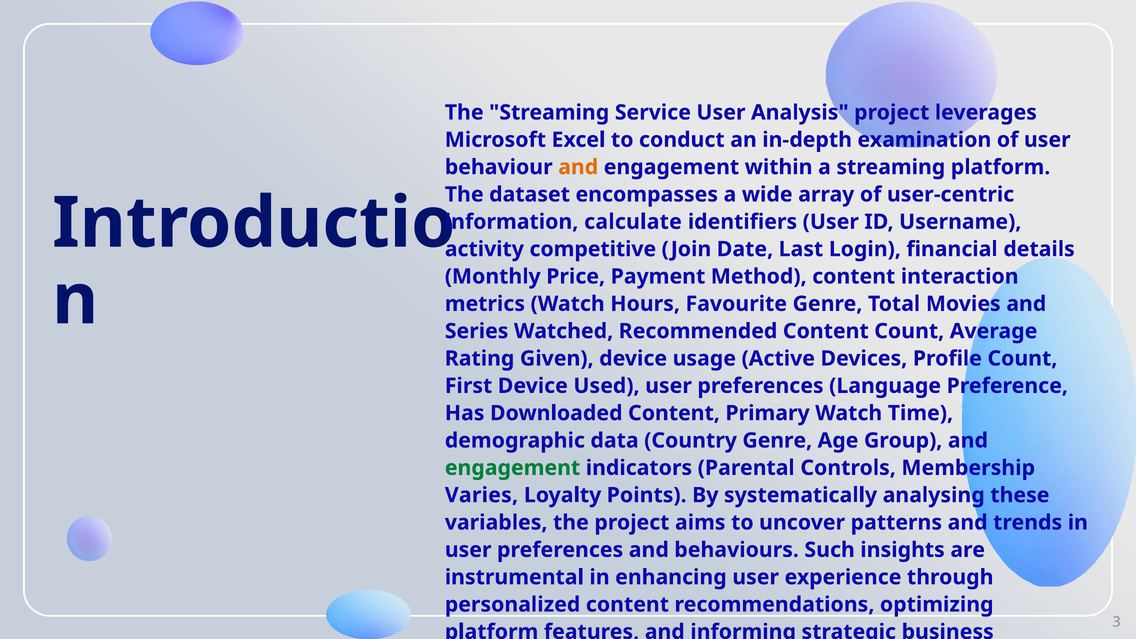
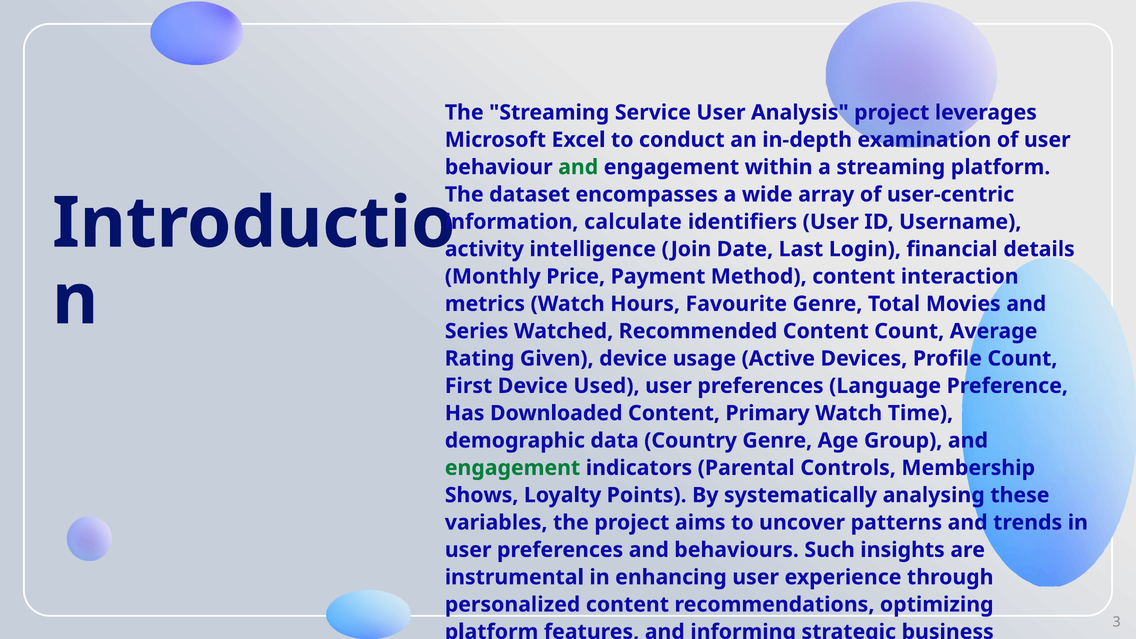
and colour: orange -> green (578, 167)
competitive: competitive -> intelligence (593, 249)
Varies: Varies -> Shows (482, 495)
